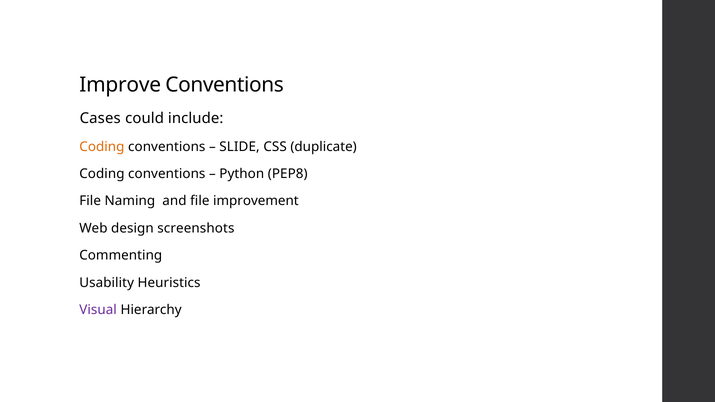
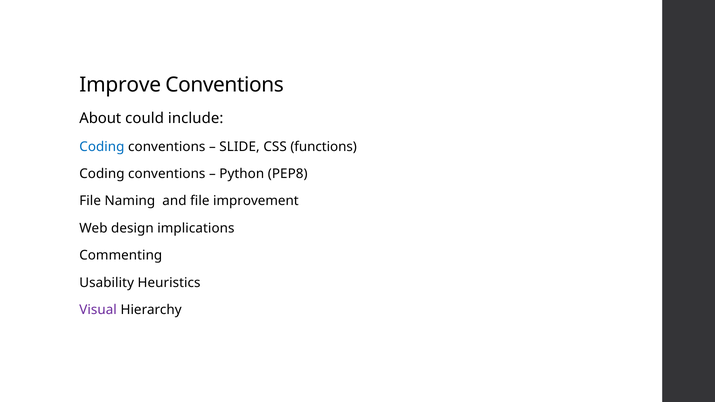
Cases: Cases -> About (100, 119)
Coding colour: orange -> blue (102, 147)
duplicate: duplicate -> functions (324, 147)
screenshots: screenshots -> implications (196, 228)
